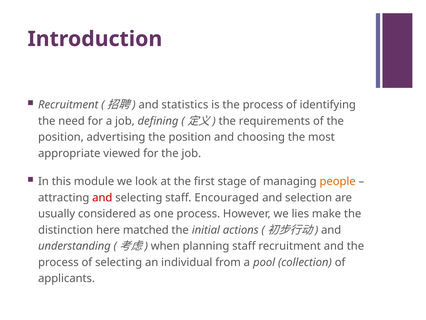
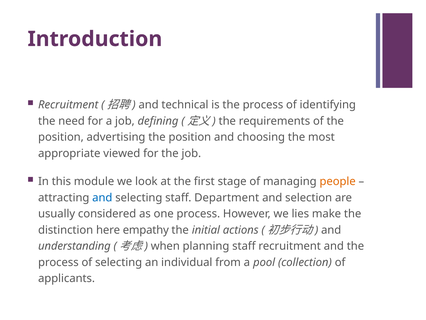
statistics: statistics -> technical (185, 105)
and colour: red -> blue (102, 197)
Encouraged: Encouraged -> Department (227, 197)
matched: matched -> empathy (146, 230)
